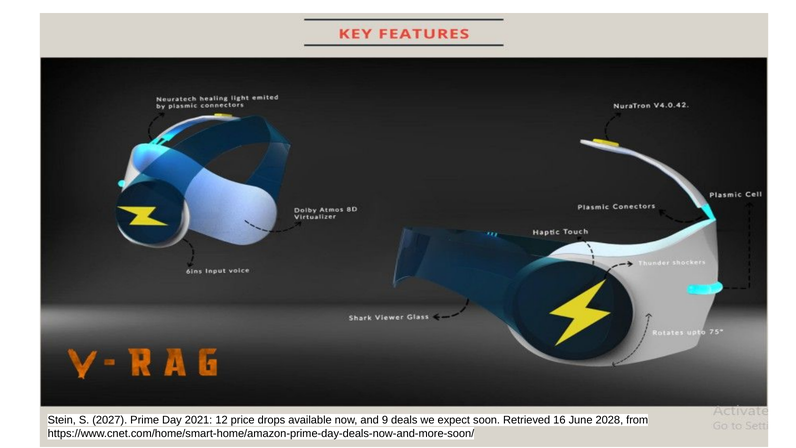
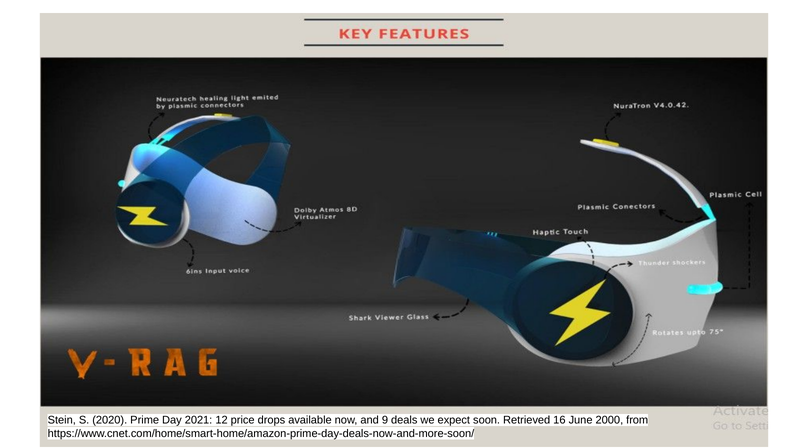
2027: 2027 -> 2020 (110, 420)
2028: 2028 -> 2000 (609, 420)
